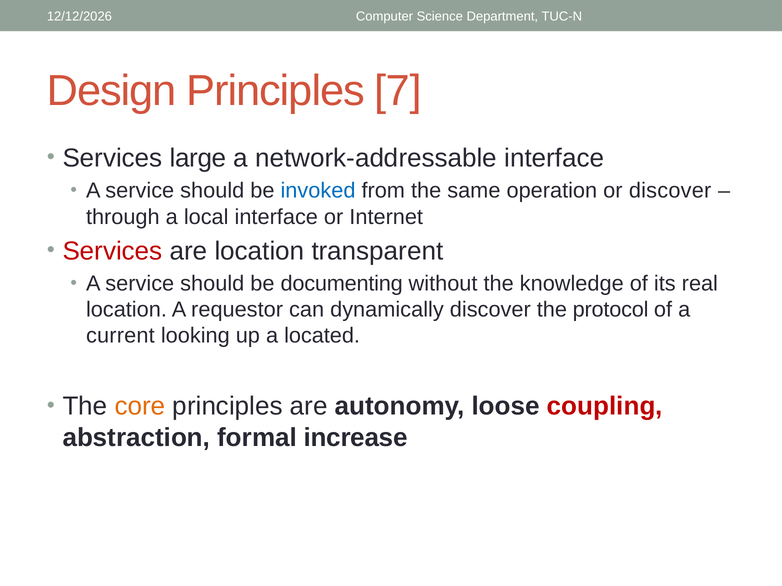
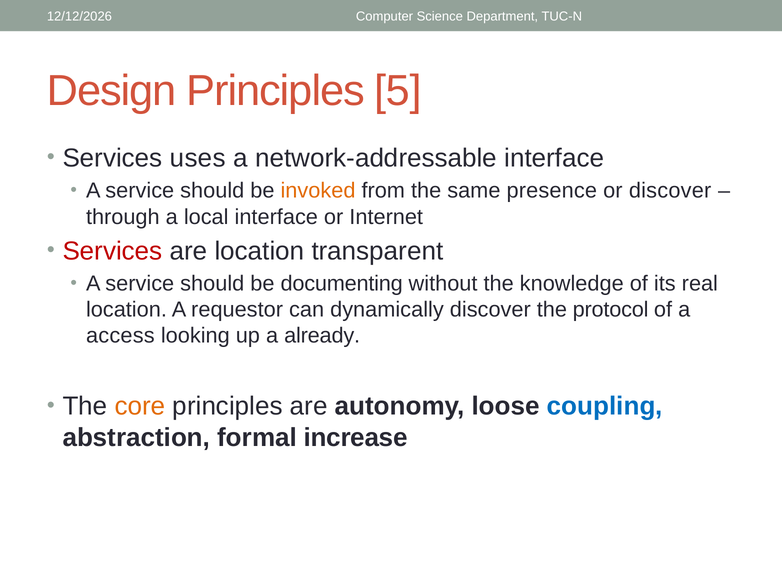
7: 7 -> 5 (398, 91)
large: large -> uses (198, 158)
invoked colour: blue -> orange (318, 191)
operation: operation -> presence (552, 191)
current: current -> access (120, 336)
located: located -> already (322, 336)
coupling colour: red -> blue (605, 407)
